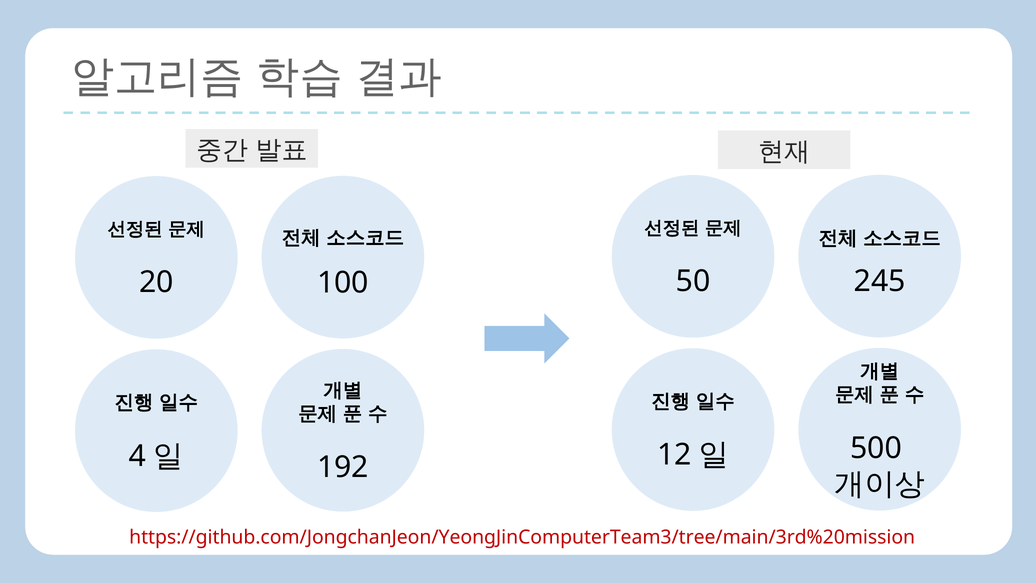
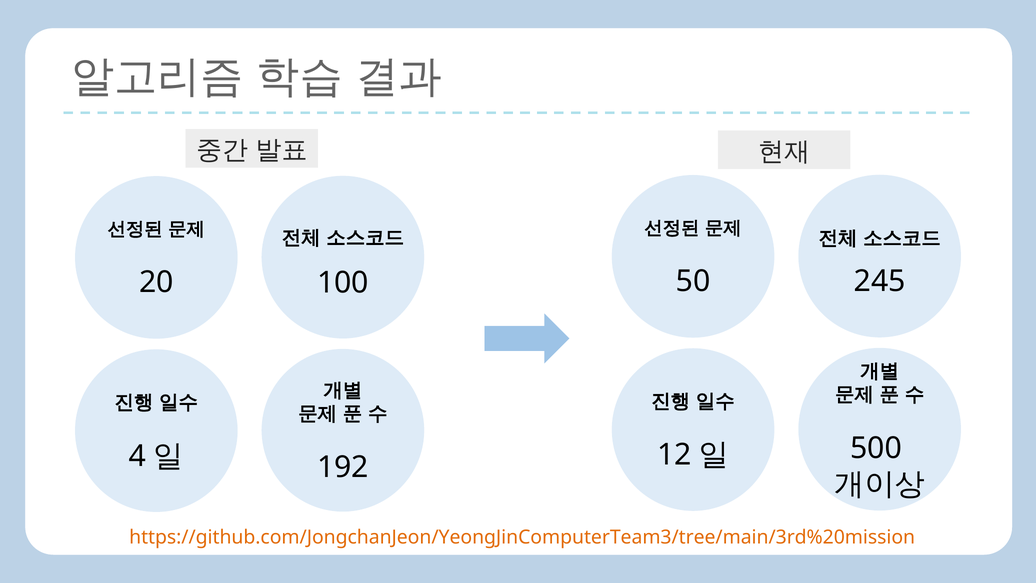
https://github.com/JongchanJeon/YeongJinComputerTeam3/tree/main/3rd%20mission colour: red -> orange (522, 537)
